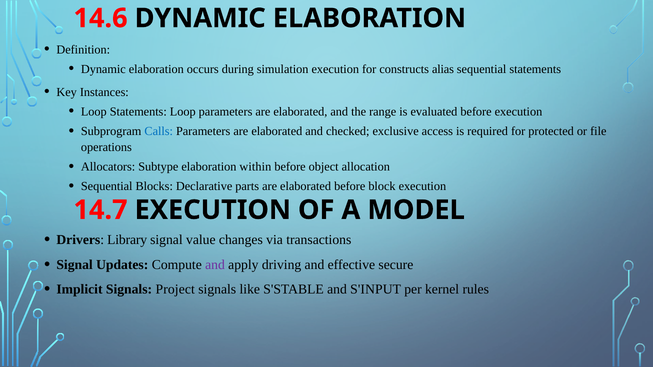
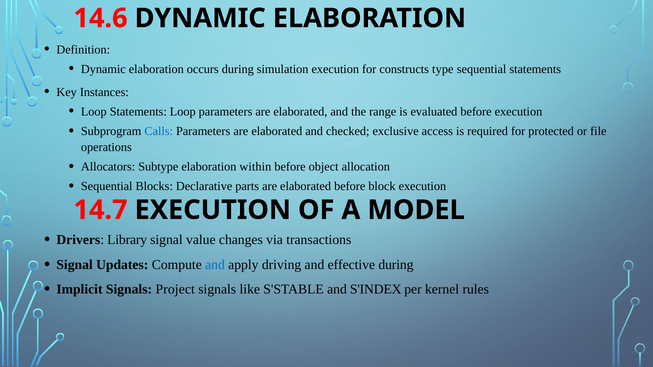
alias: alias -> type (443, 69)
and colour: purple -> blue (215, 265)
effective secure: secure -> during (396, 265)
S'INPUT: S'INPUT -> S'INDEX (376, 290)
